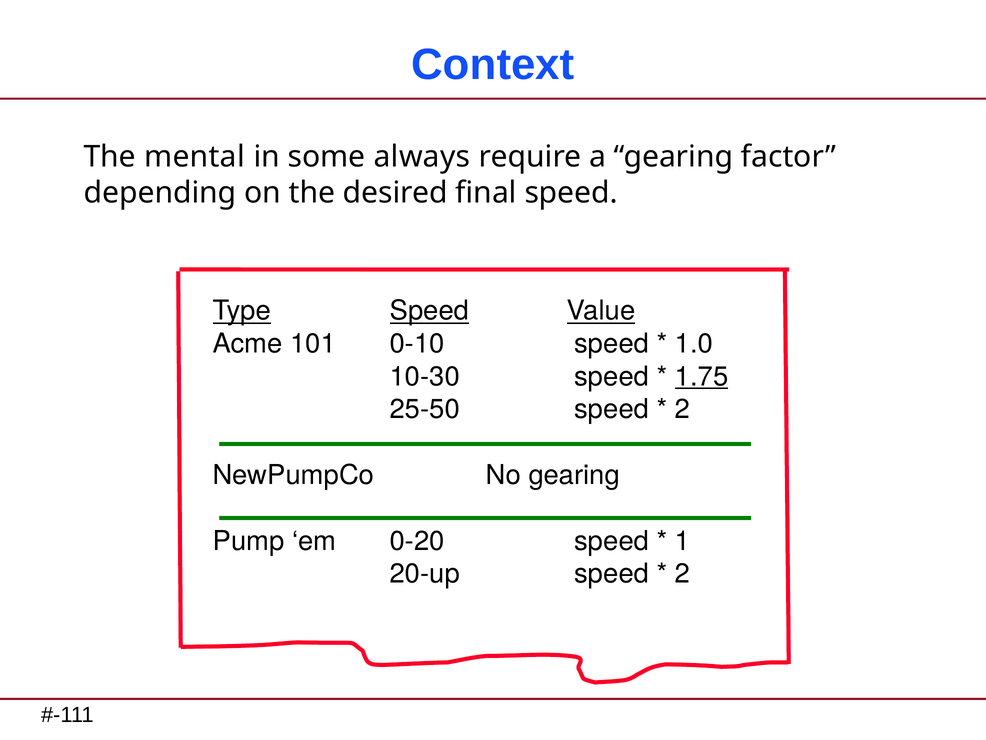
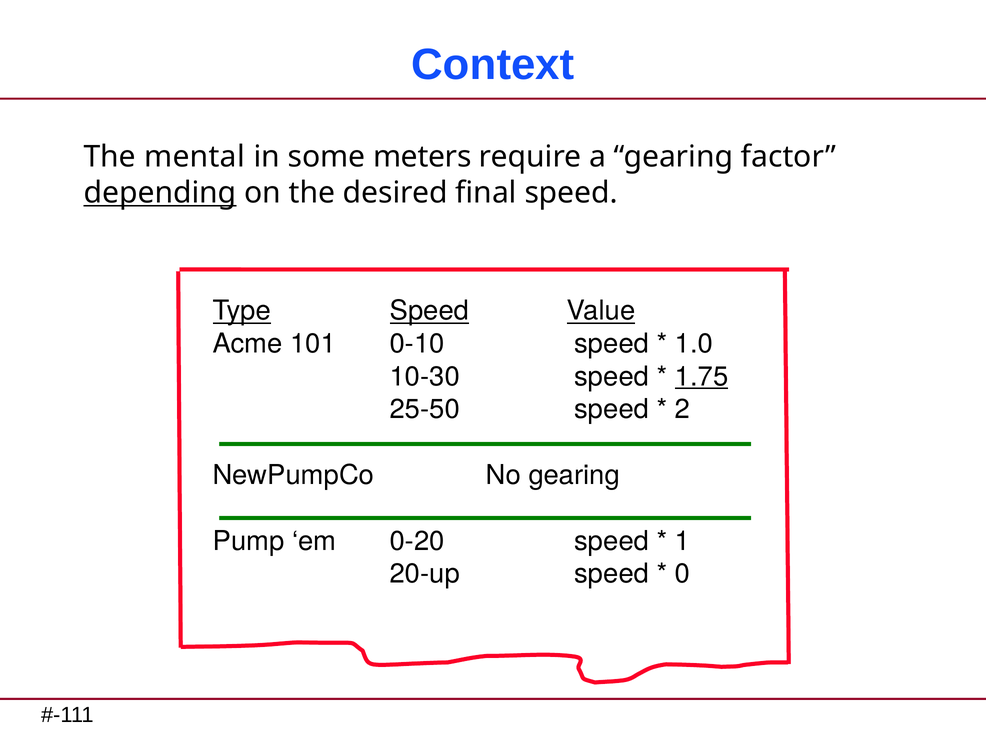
always: always -> meters (422, 157)
depending underline: none -> present (160, 193)
2: 2 -> 0 (683, 574)
